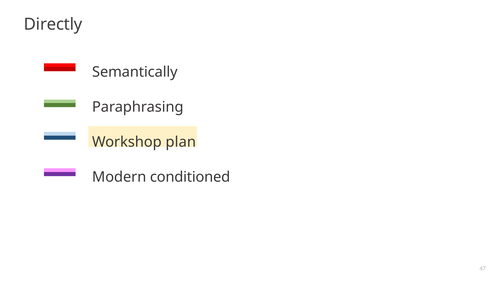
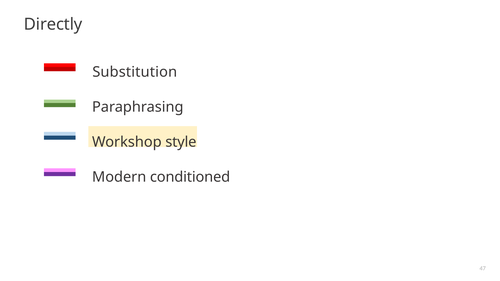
Semantically: Semantically -> Substitution (135, 72)
plan: plan -> style (181, 142)
